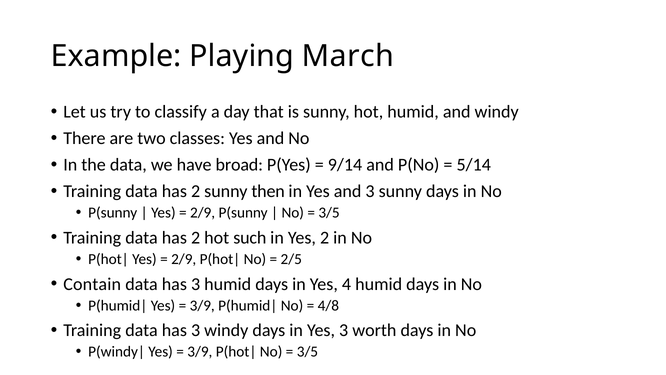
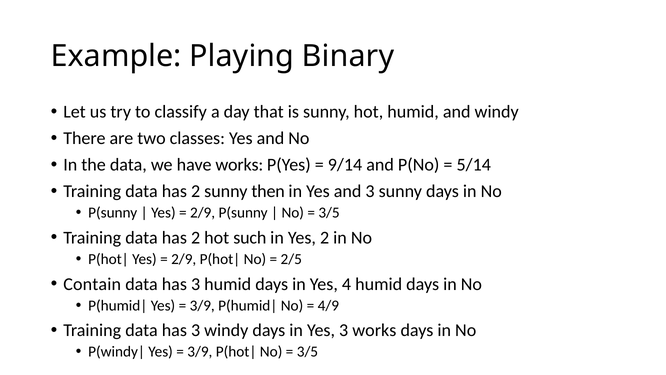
March: March -> Binary (348, 56)
have broad: broad -> works (239, 165)
4/8: 4/8 -> 4/9 (328, 305)
3 worth: worth -> works (374, 330)
